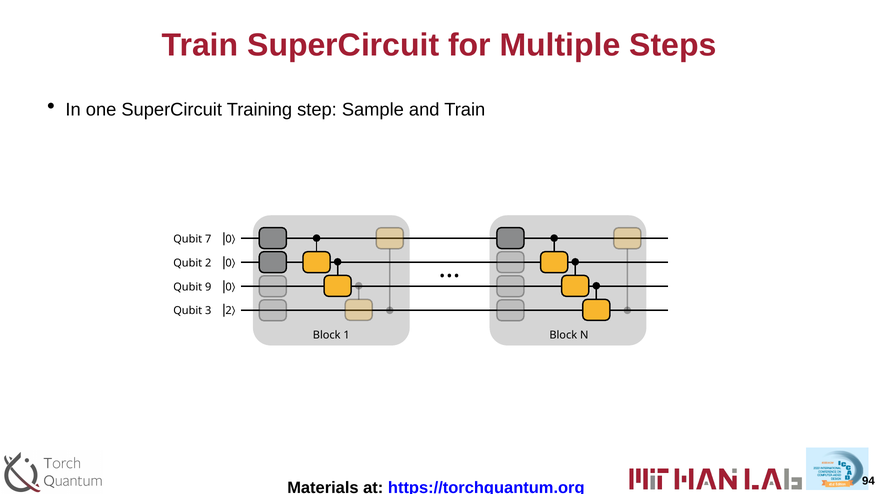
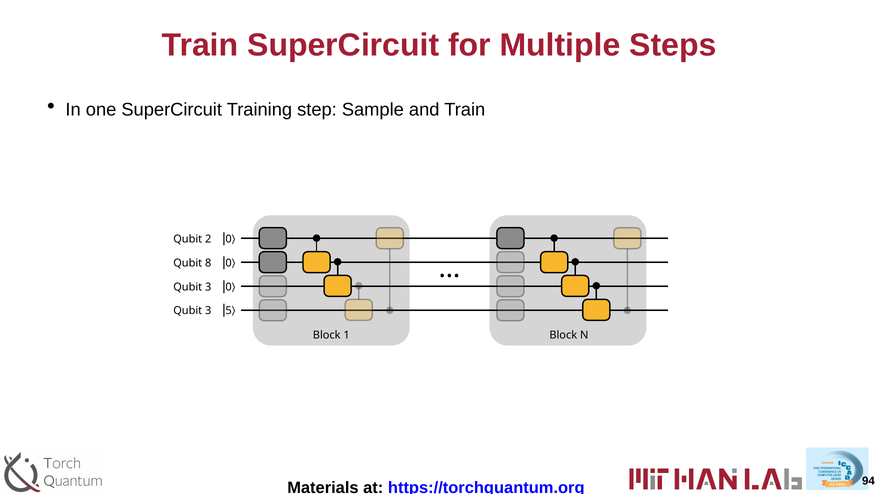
7: 7 -> 2 (208, 239)
Qubit 2: 2 -> 8 (208, 263)
9: 9 -> 3 (208, 288)
3 2: 2 -> 5 (229, 311)
